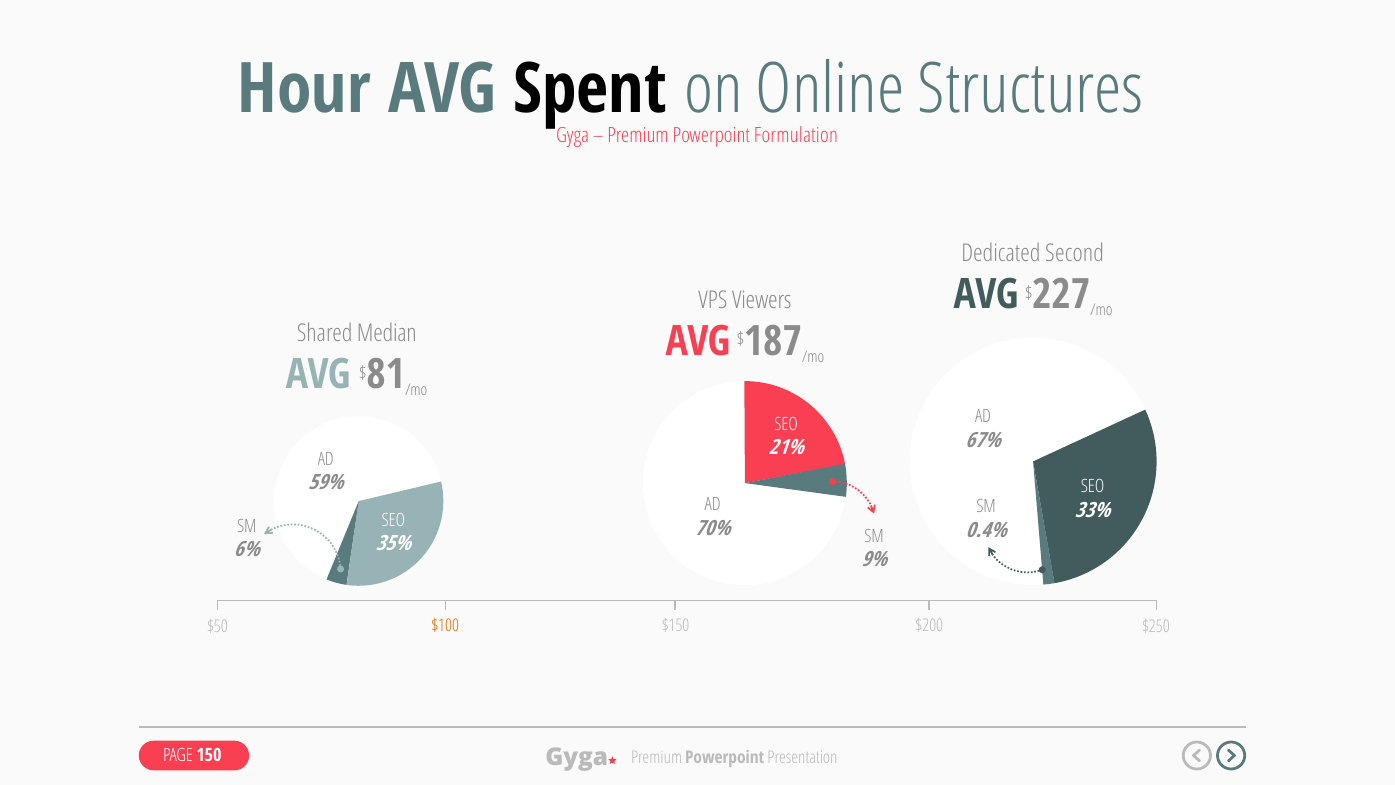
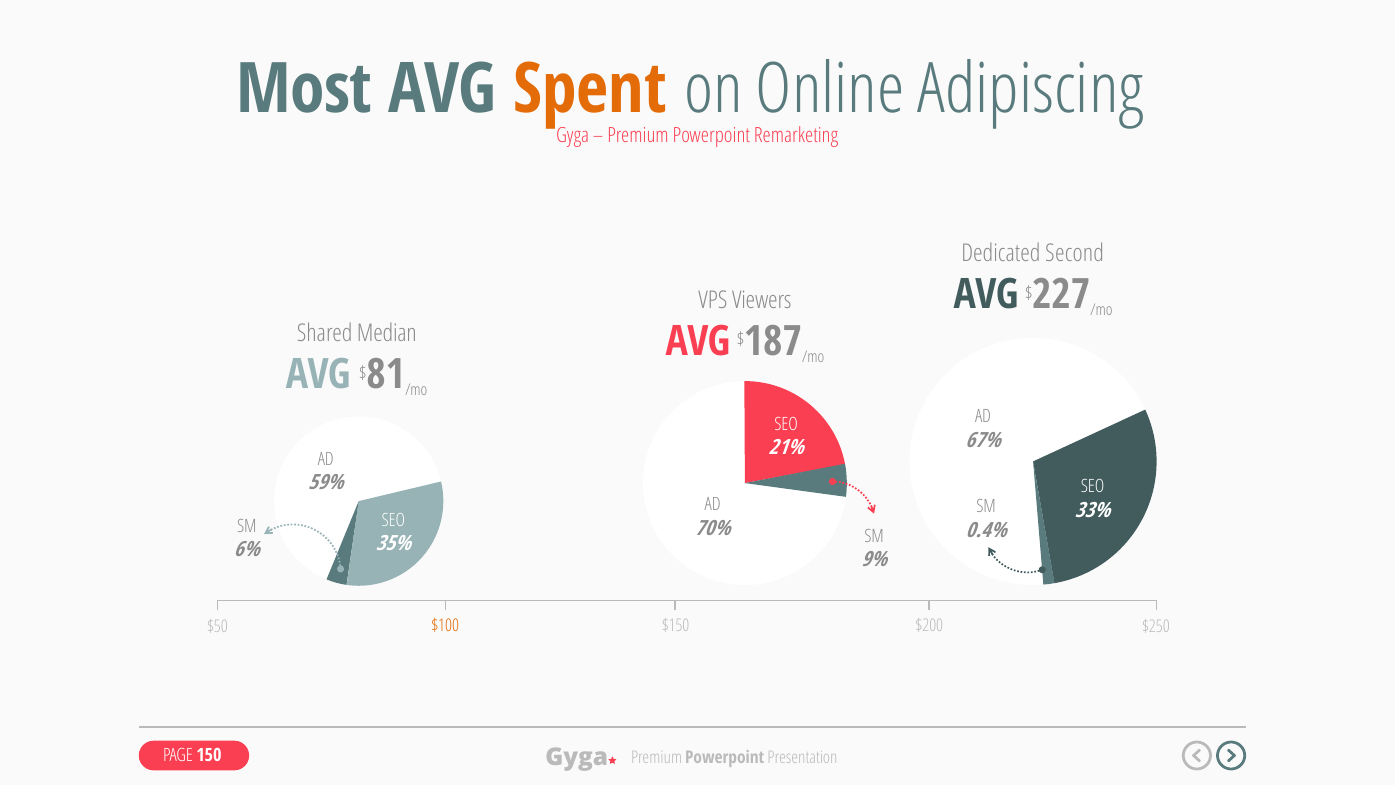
Hour: Hour -> Most (305, 89)
Spent colour: black -> orange (590, 89)
Structures: Structures -> Adipiscing (1031, 89)
Formulation: Formulation -> Remarketing (796, 135)
